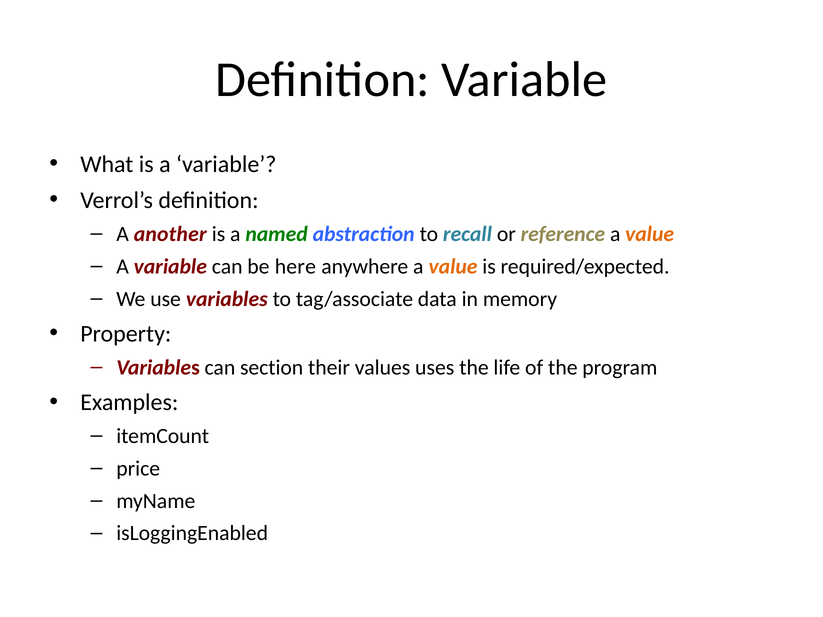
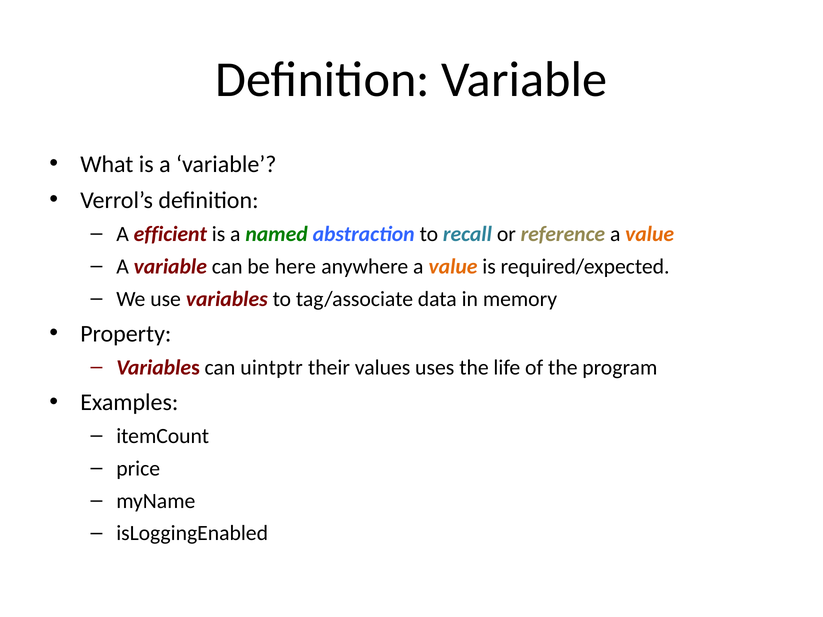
another: another -> efficient (170, 234)
section: section -> uintptr (272, 368)
